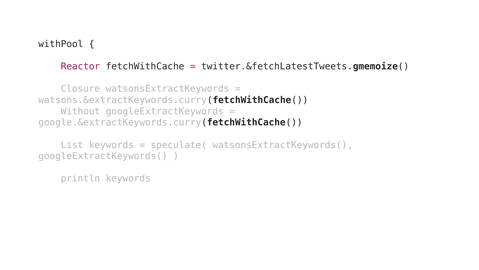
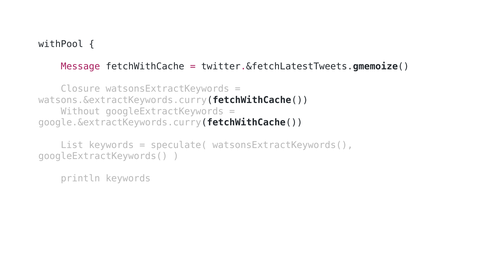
Reactor: Reactor -> Message (80, 66)
